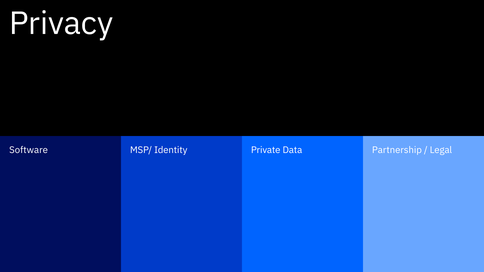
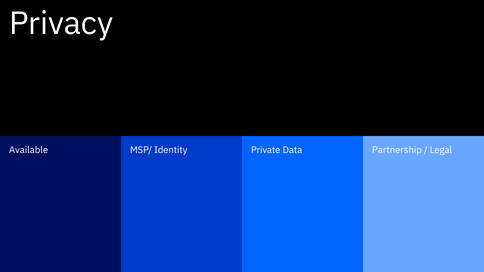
Software: Software -> Available (29, 150)
